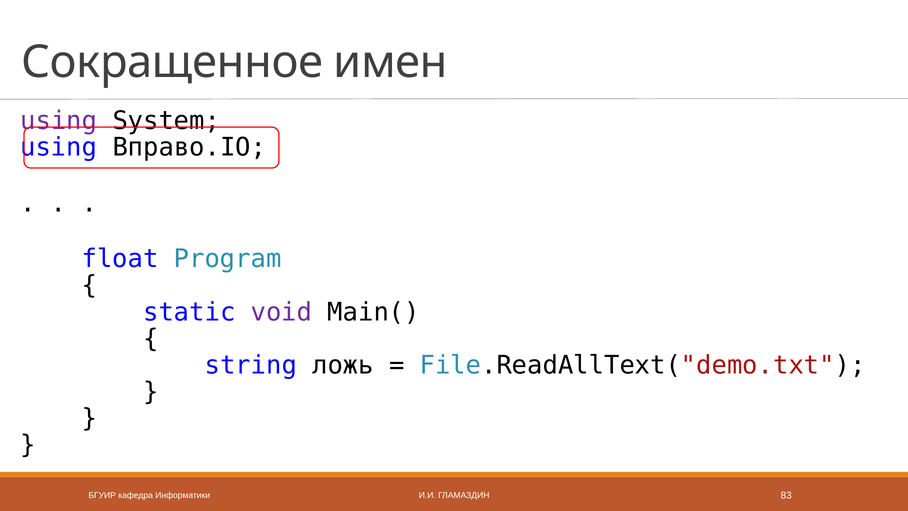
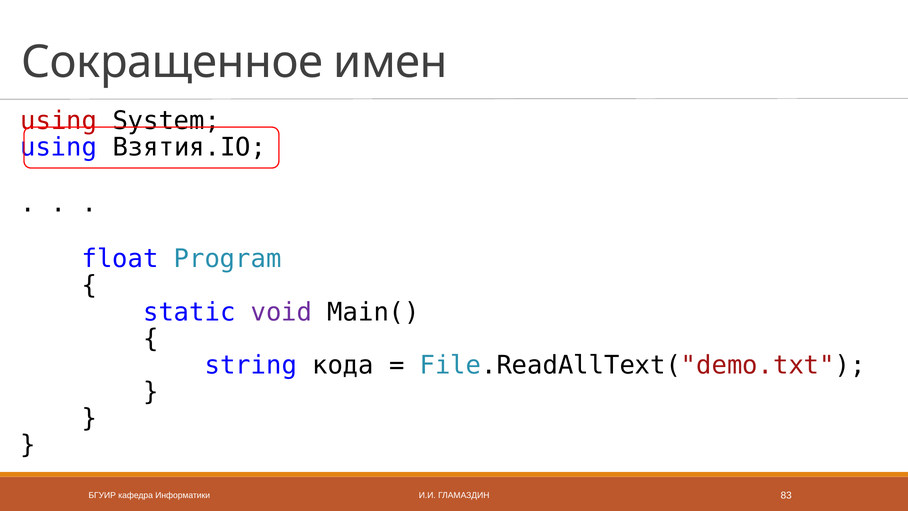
using colour: purple -> red (59, 121)
Вправо.IO: Вправо.IO -> Взятия.IO (189, 147)
ложь: ложь -> кода (343, 365)
